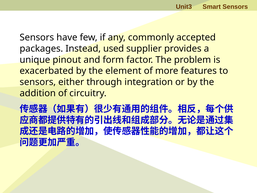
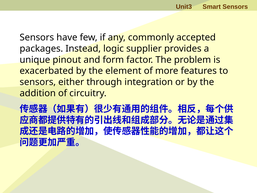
used: used -> logic (114, 49)
